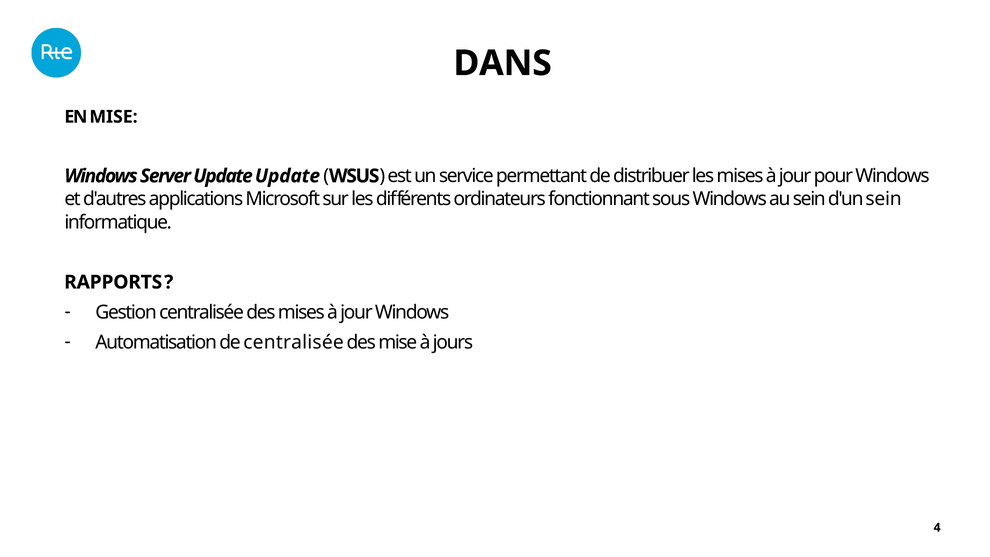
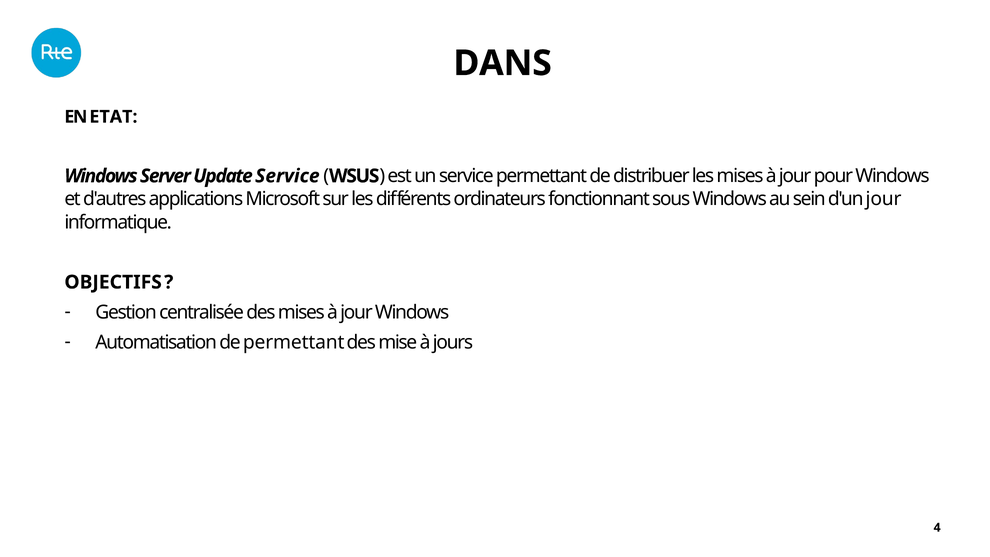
EN MISE: MISE -> ETAT (113, 117)
Update Update: Update -> Service (287, 176)
d'un sein: sein -> jour (884, 199)
RAPPORTS: RAPPORTS -> OBJECTIFS (113, 282)
de centralisée: centralisée -> permettant (294, 342)
